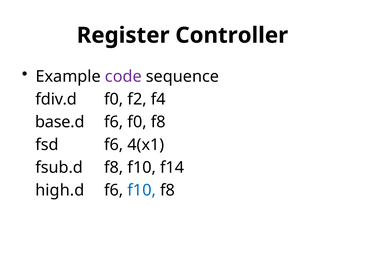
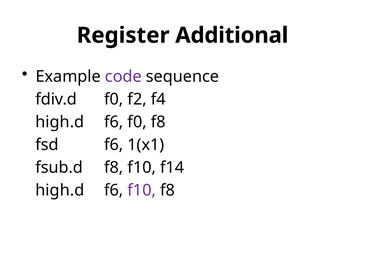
Controller: Controller -> Additional (232, 35)
base.d: base.d -> high.d (60, 122)
4(x1: 4(x1 -> 1(x1 (146, 145)
f10 colour: blue -> purple (142, 190)
